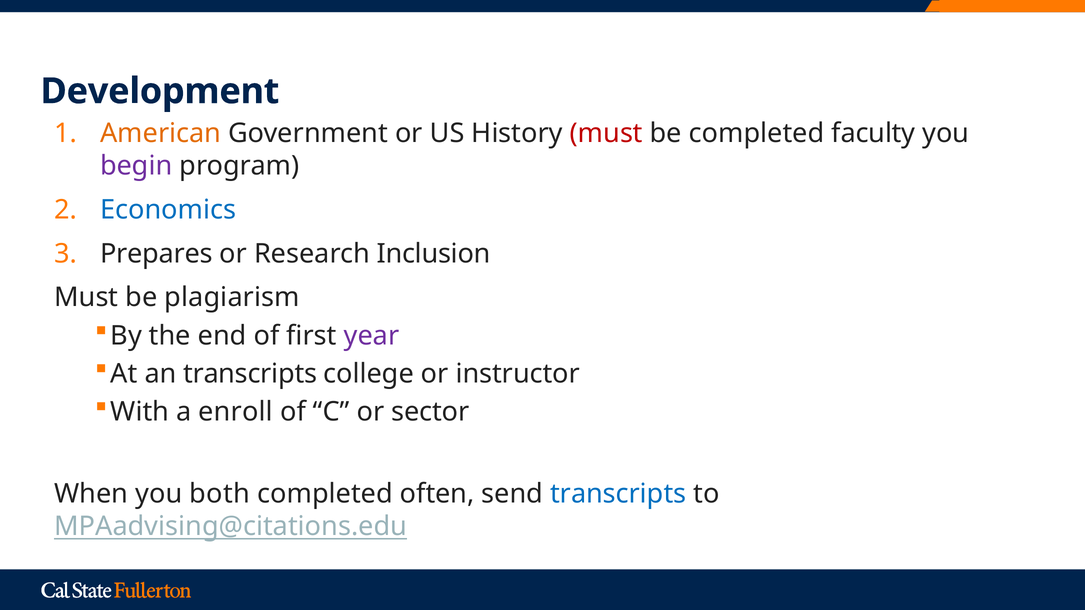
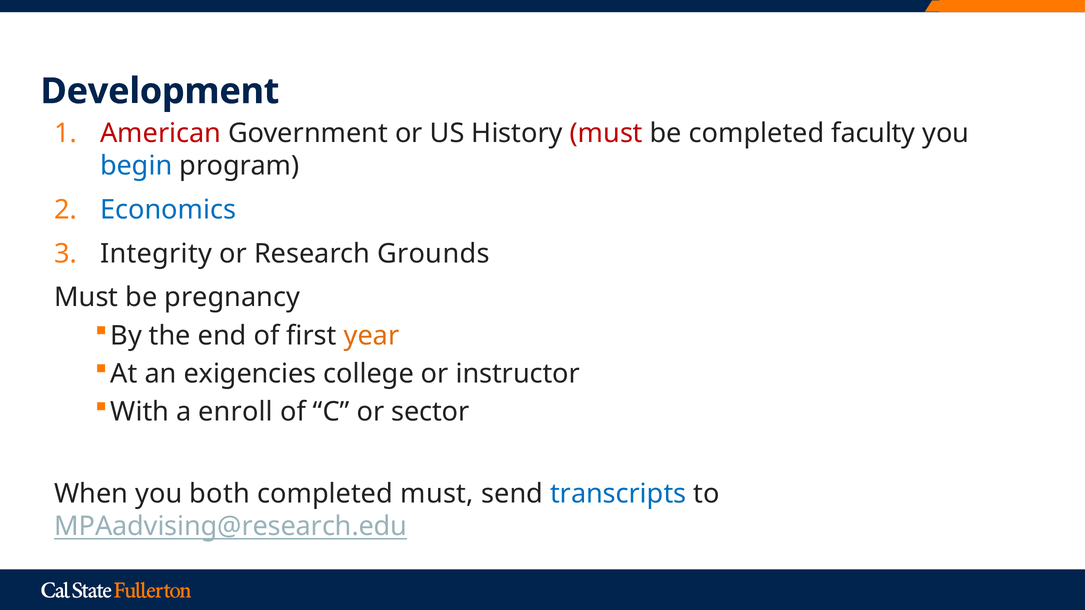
American colour: orange -> red (161, 133)
begin colour: purple -> blue (136, 166)
Prepares: Prepares -> Integrity (156, 254)
Inclusion: Inclusion -> Grounds (433, 254)
plagiarism: plagiarism -> pregnancy (232, 298)
year colour: purple -> orange (371, 336)
an transcripts: transcripts -> exigencies (250, 374)
completed often: often -> must (437, 494)
MPAadvising@citations.edu: MPAadvising@citations.edu -> MPAadvising@research.edu (231, 527)
